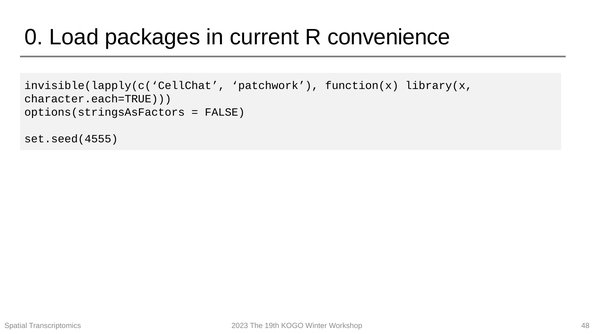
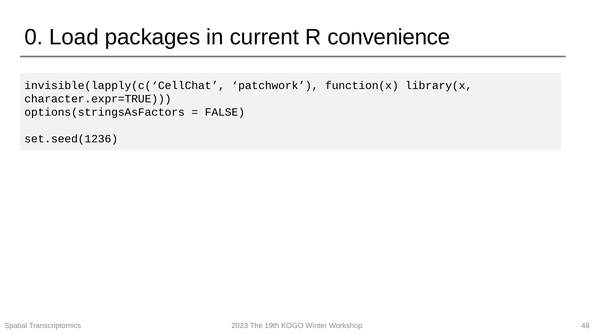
character.each=TRUE: character.each=TRUE -> character.expr=TRUE (98, 99)
set.seed(4555: set.seed(4555 -> set.seed(1236 (71, 139)
